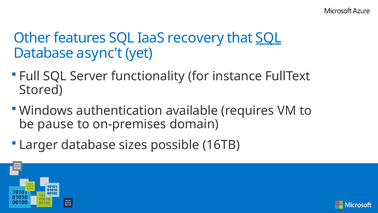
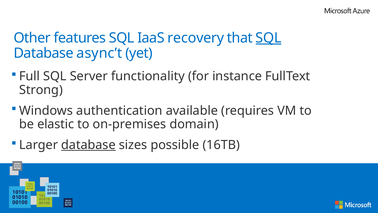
Stored: Stored -> Strong (41, 90)
pause: pause -> elastic (56, 124)
database underline: none -> present (88, 145)
